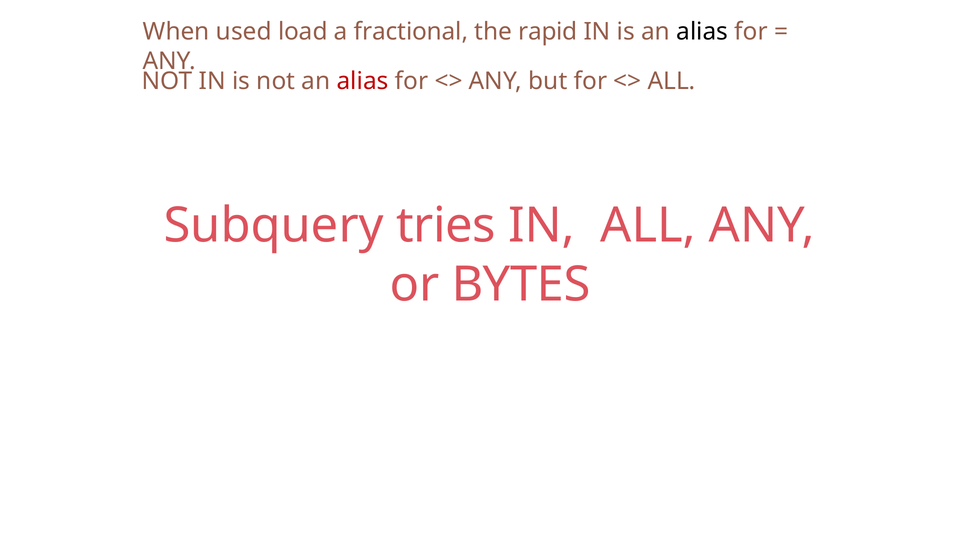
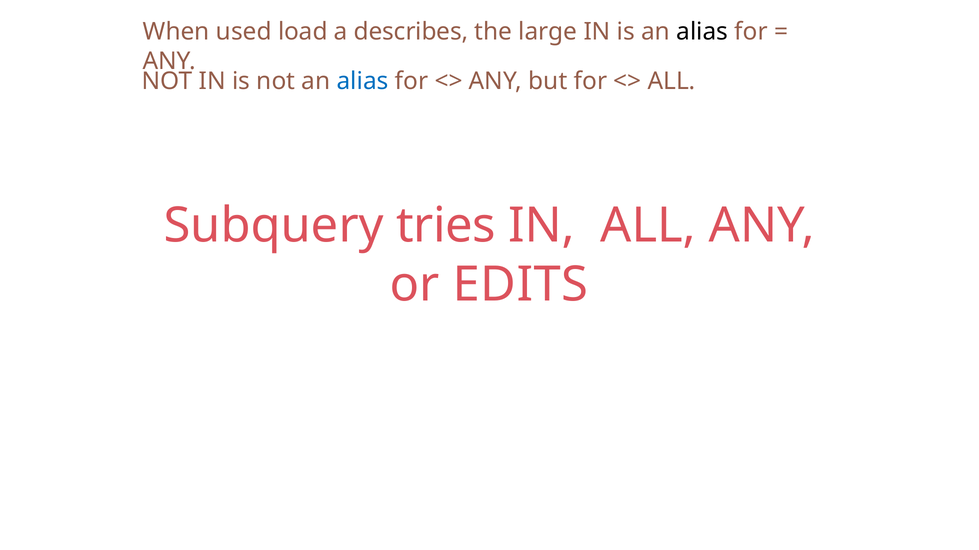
fractional: fractional -> describes (411, 32)
rapid: rapid -> large (548, 32)
alias colour: red -> blue (363, 81)
BYTES: BYTES -> EDITS (520, 285)
